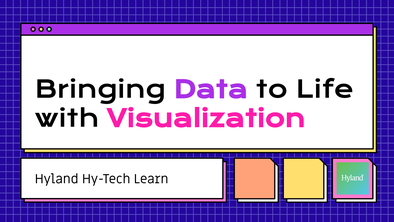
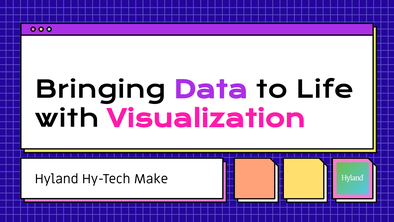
Learn: Learn -> Make (151, 179)
